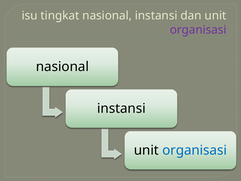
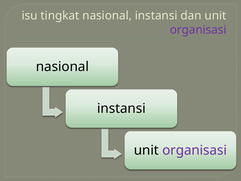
organisasi colour: blue -> purple (195, 150)
